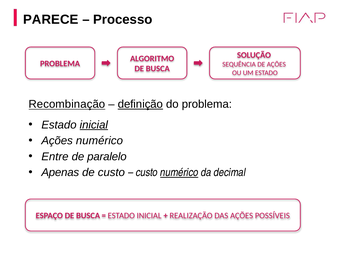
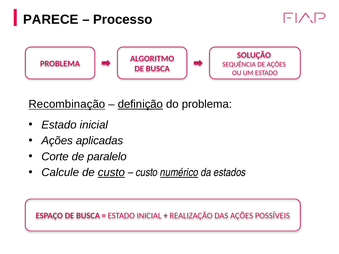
inicial underline: present -> none (94, 125)
Ações numérico: numérico -> aplicadas (100, 141)
Entre: Entre -> Corte (55, 157)
Apenas: Apenas -> Calcule (60, 173)
custo underline: none -> present (111, 173)
decimal: decimal -> estados (230, 173)
